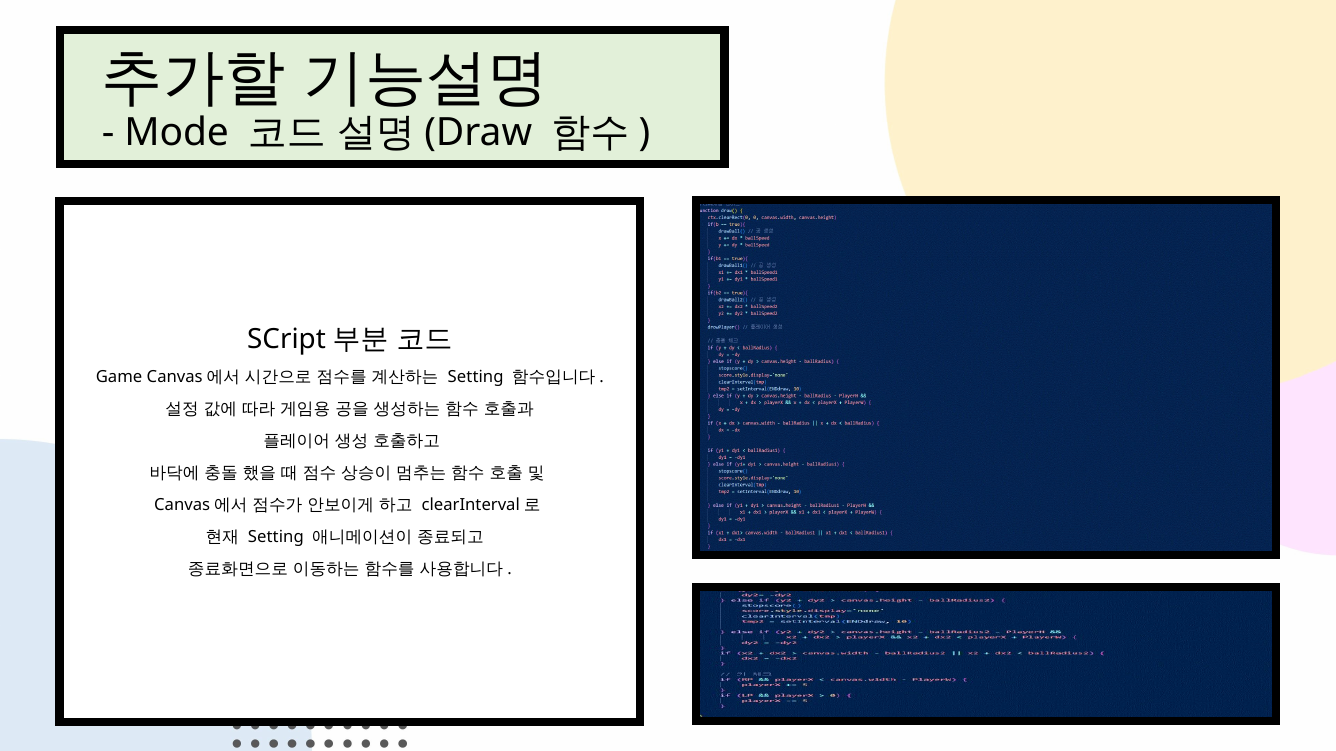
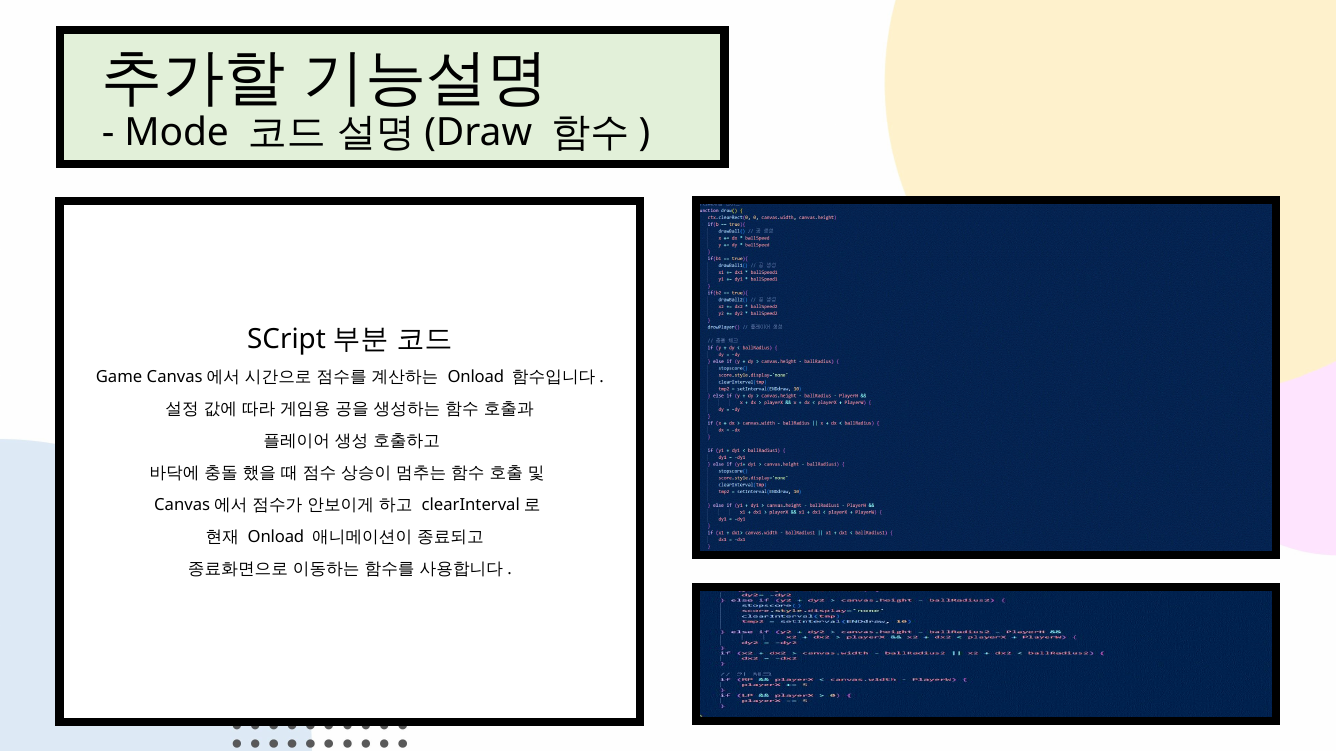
Setting: Setting -> Onload (476, 377)
Setting: Setting -> Onload (276, 537)
